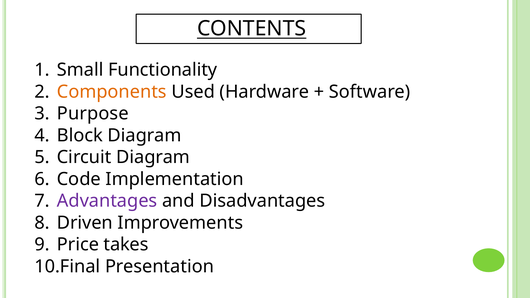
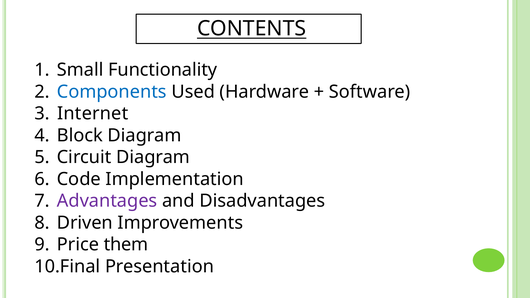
Components colour: orange -> blue (112, 92)
Purpose: Purpose -> Internet (93, 114)
takes: takes -> them (126, 245)
